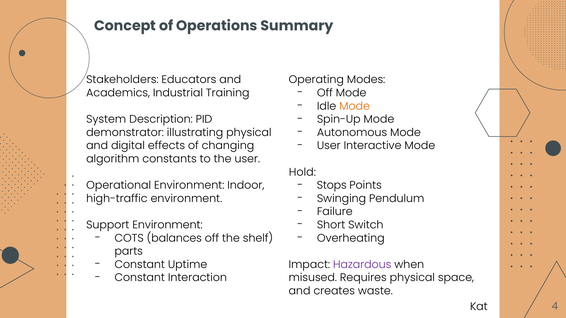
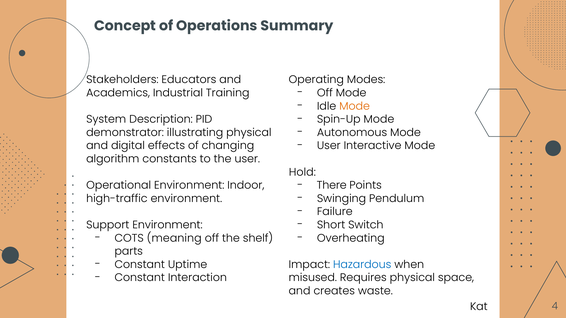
Stops: Stops -> There (332, 186)
balances: balances -> meaning (174, 238)
Hazardous colour: purple -> blue (362, 265)
